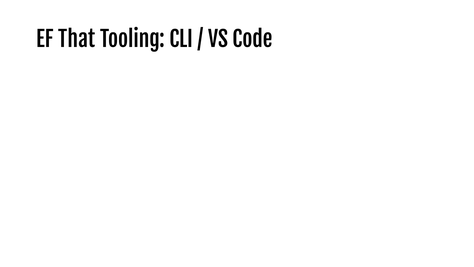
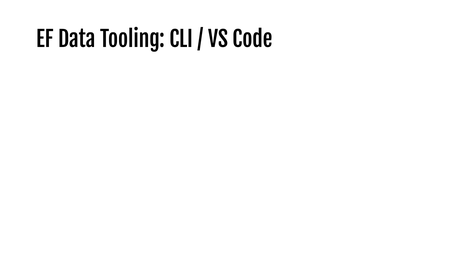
That: That -> Data (77, 40)
